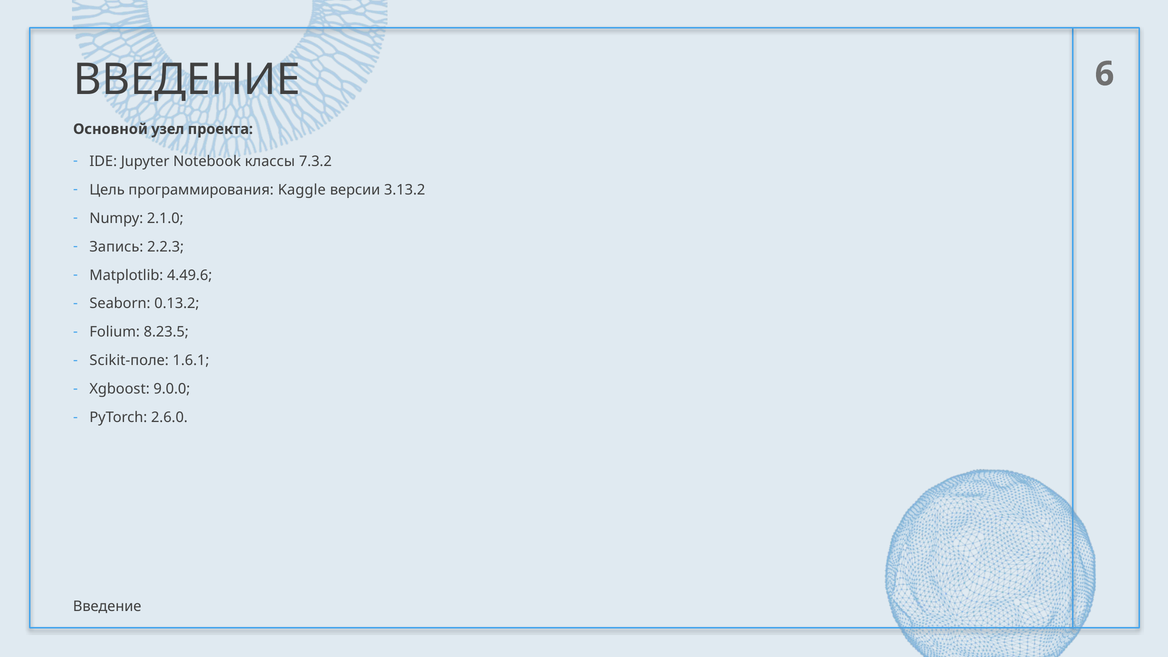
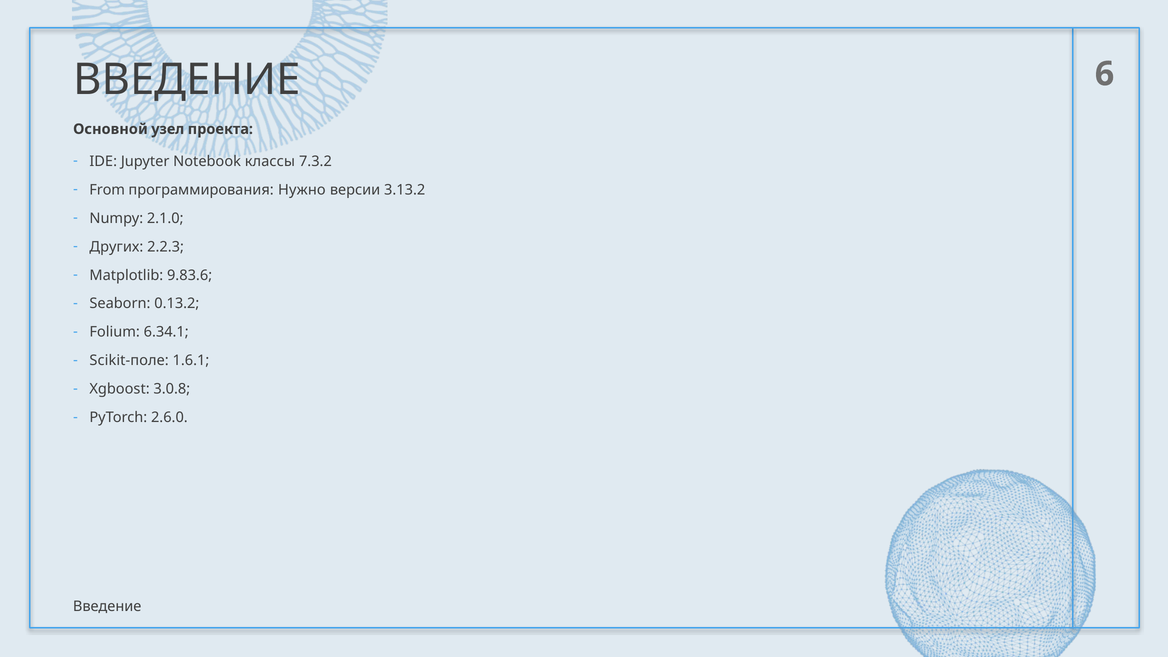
Цель: Цель -> From (107, 190)
Kaggle: Kaggle -> Нужно (302, 190)
Запись: Запись -> Других (116, 247)
4.49.6: 4.49.6 -> 9.83.6 (190, 275)
8.23.5: 8.23.5 -> 6.34.1 (166, 332)
9.0.0: 9.0.0 -> 3.0.8 (172, 389)
